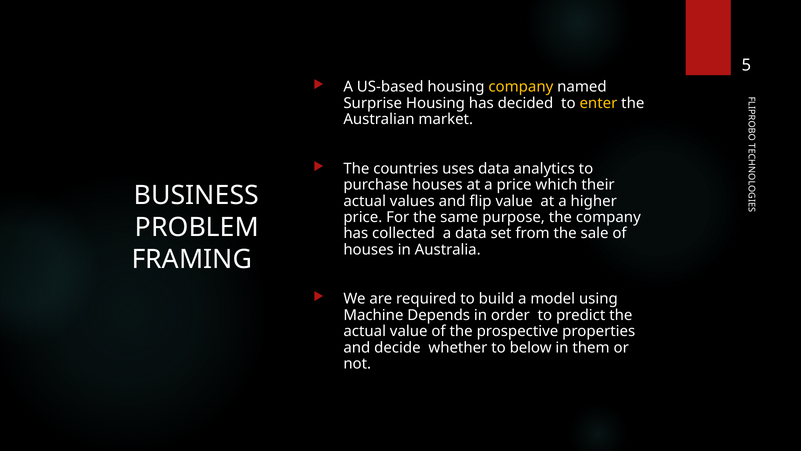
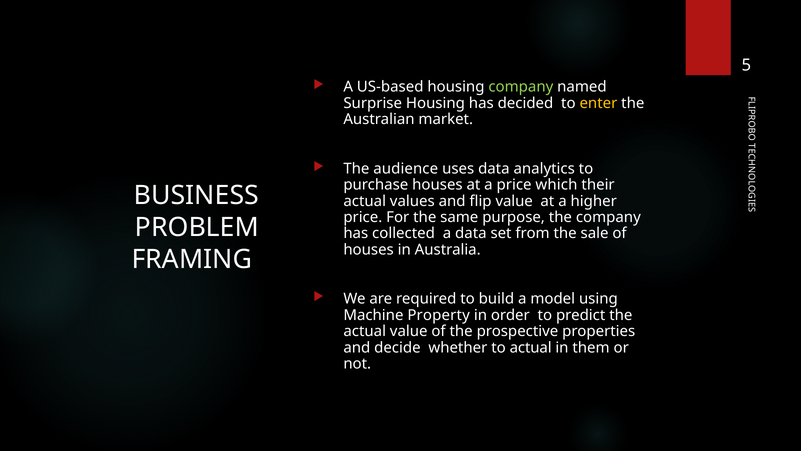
company colour: yellow -> light green (521, 87)
countries: countries -> audience (406, 168)
Depends: Depends -> Property (439, 315)
to below: below -> actual (531, 347)
